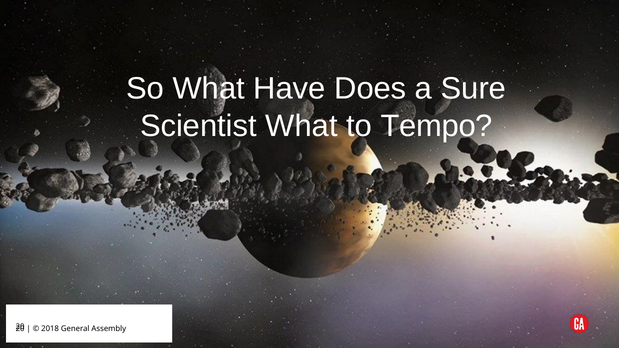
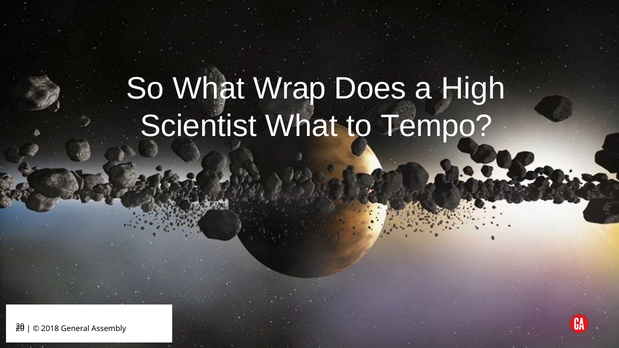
Have: Have -> Wrap (290, 89)
Sure: Sure -> High (473, 89)
